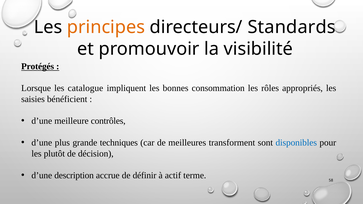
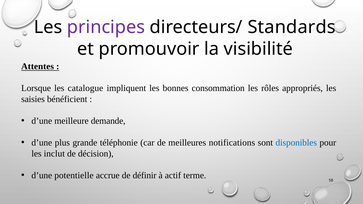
principes colour: orange -> purple (106, 27)
Protégés: Protégés -> Attentes (38, 67)
contrôles: contrôles -> demande (108, 121)
techniques: techniques -> téléphonie (119, 143)
transforment: transforment -> notifications (232, 143)
plutôt: plutôt -> inclut (54, 154)
description: description -> potentielle (74, 175)
